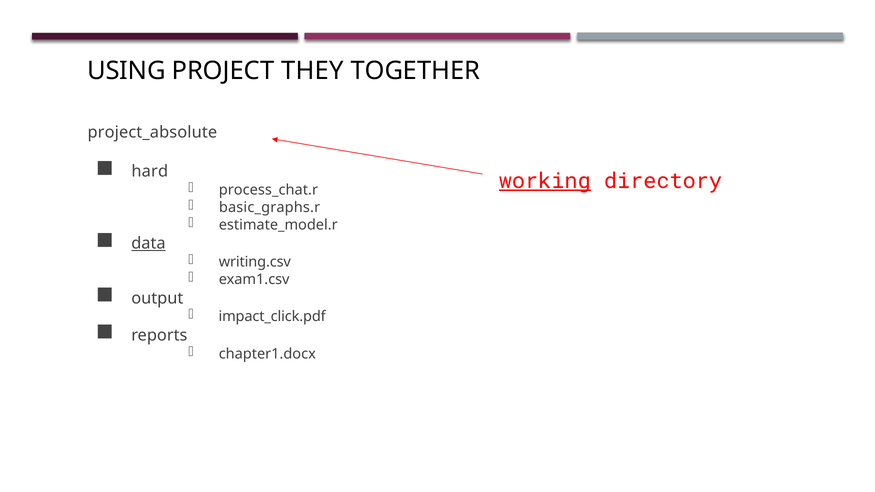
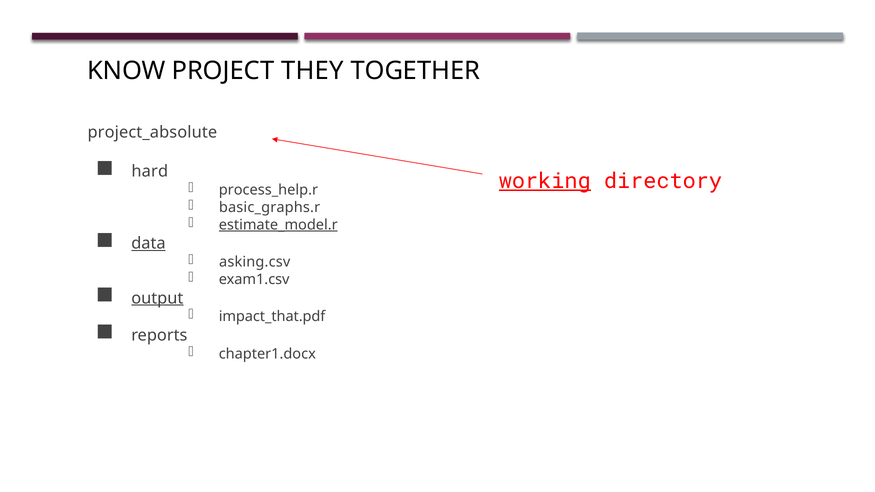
USING: USING -> KNOW (126, 71)
process_chat.r: process_chat.r -> process_help.r (268, 190)
estimate_model.r underline: none -> present (278, 225)
writing.csv: writing.csv -> asking.csv (255, 262)
output underline: none -> present (157, 298)
impact_click.pdf: impact_click.pdf -> impact_that.pdf (272, 317)
